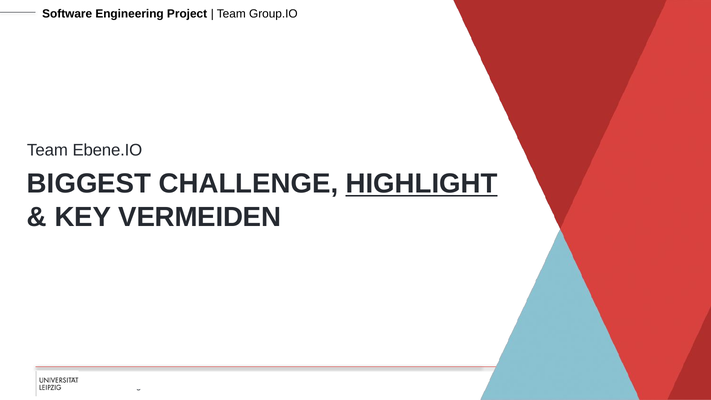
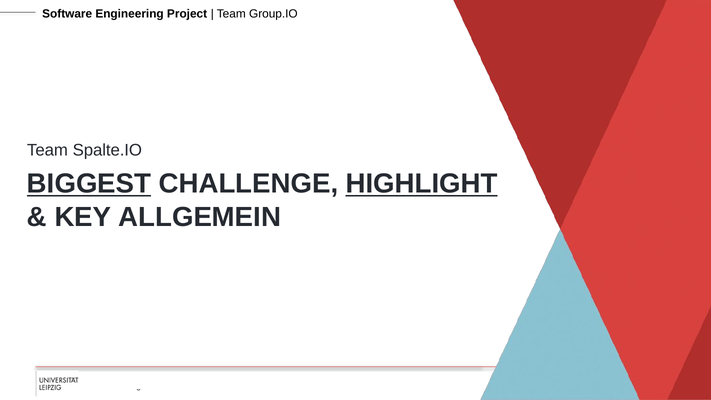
Ebene.IO: Ebene.IO -> Spalte.IO (107, 150)
BIGGEST underline: none -> present (89, 184)
VERMEIDEN: VERMEIDEN -> ALLGEMEIN (200, 217)
